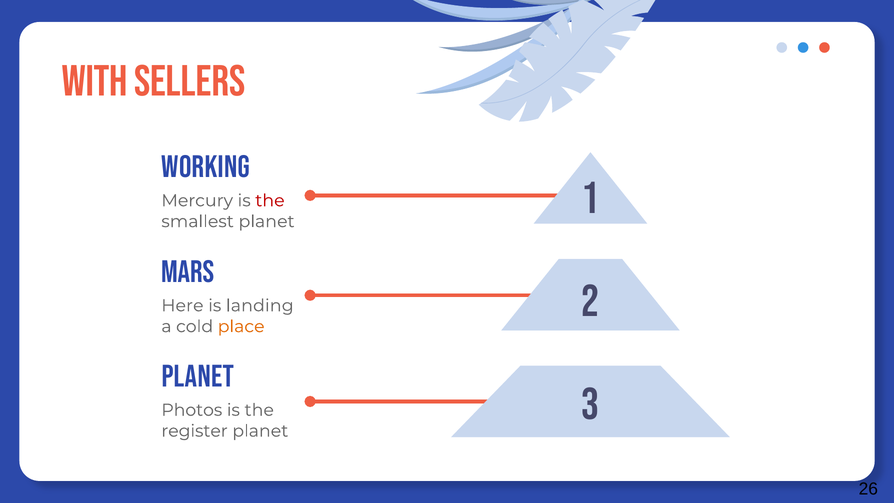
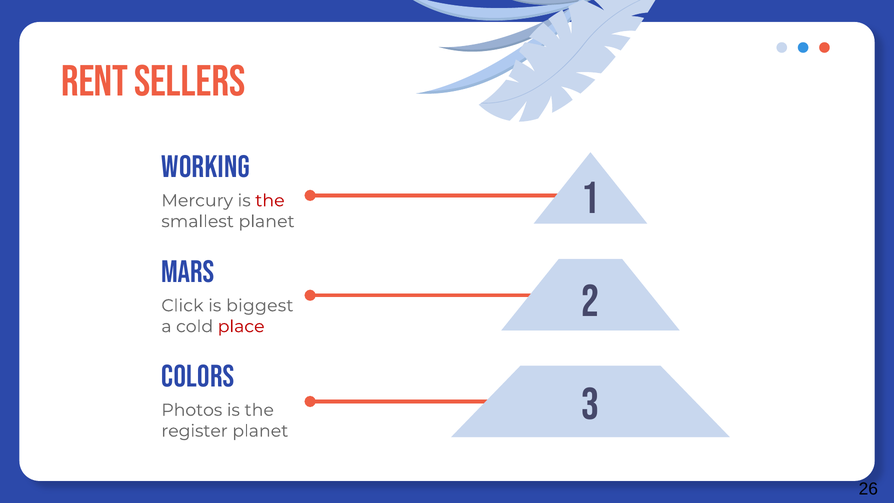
With: With -> Rent (95, 82)
Here: Here -> Click (182, 306)
landing: landing -> biggest (260, 306)
place colour: orange -> red (241, 326)
planet: planet -> colors (198, 377)
